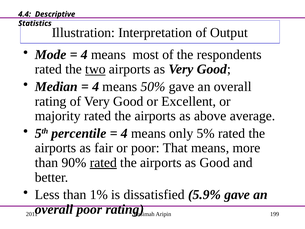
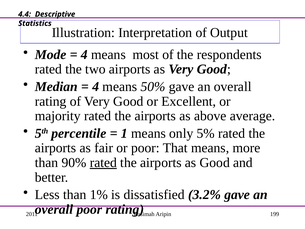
two underline: present -> none (95, 69)
4: 4 -> 1 (124, 133)
5.9%: 5.9% -> 3.2% (205, 195)
